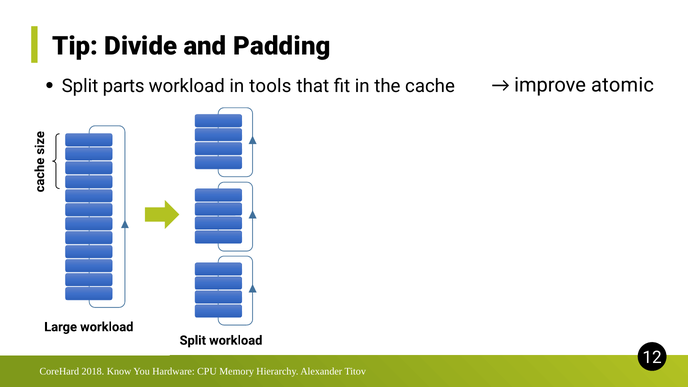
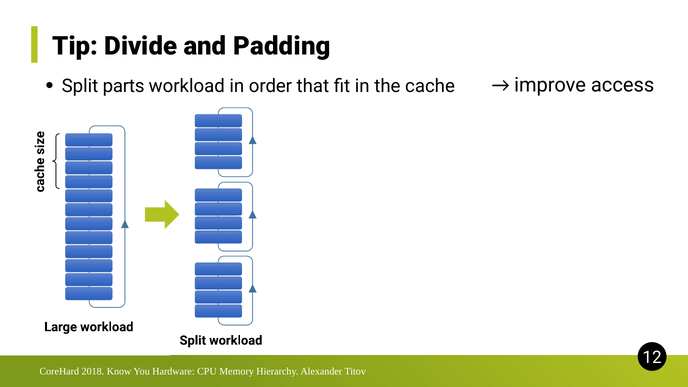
tools: tools -> order (270, 86)
atomic: atomic -> access (623, 85)
